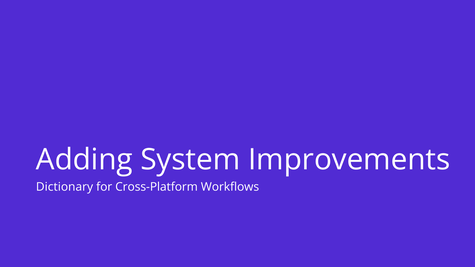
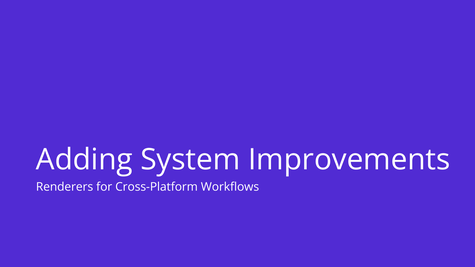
Dictionary: Dictionary -> Renderers (65, 187)
